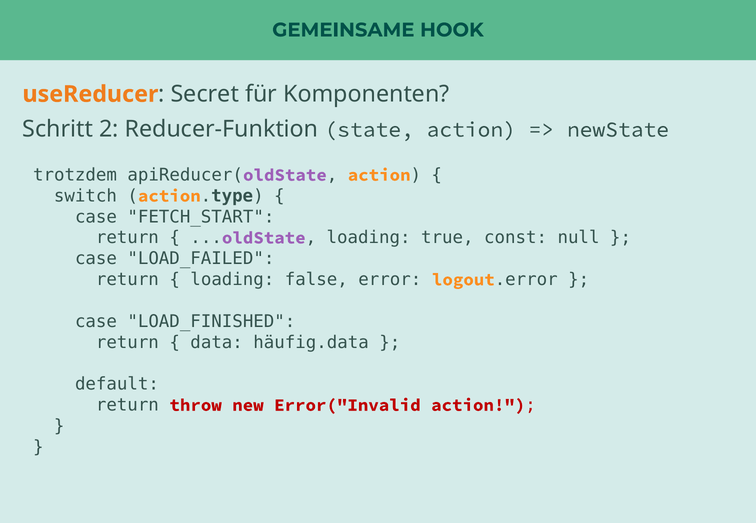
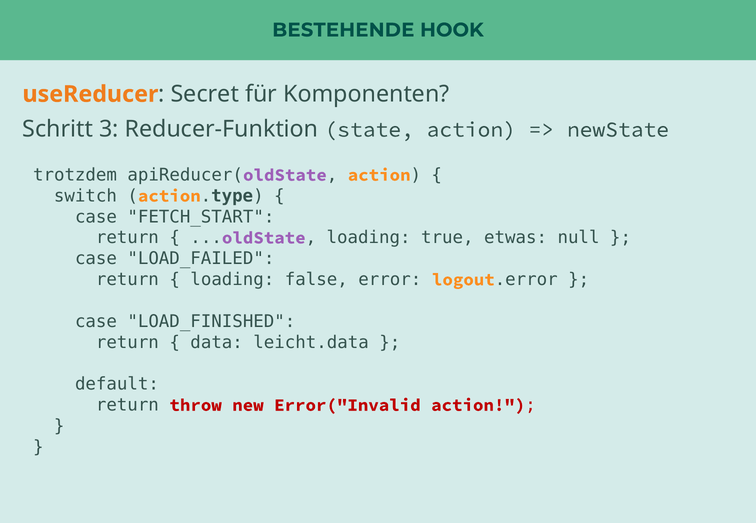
GEMEINSAME: GEMEINSAME -> BESTEHENDE (343, 30)
2: 2 -> 3 (109, 129)
const: const -> etwas (516, 238)
häufig.data: häufig.data -> leicht.data (311, 343)
